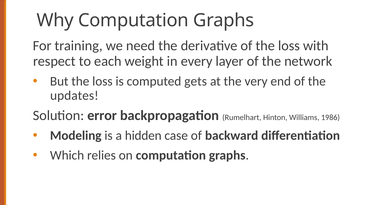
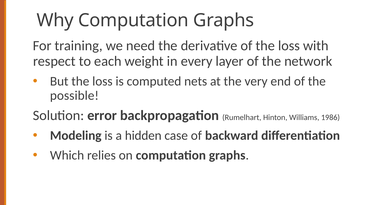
gets: gets -> nets (196, 81)
updates: updates -> possible (74, 96)
